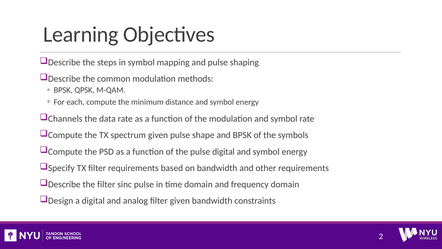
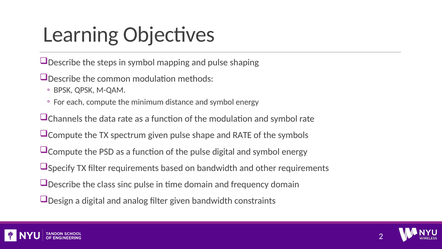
and BPSK: BPSK -> RATE (242, 135)
the filter: filter -> class (106, 184)
